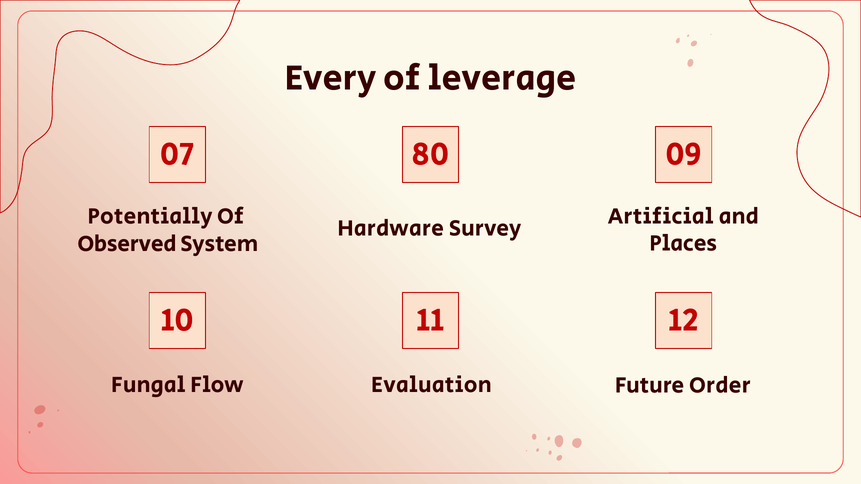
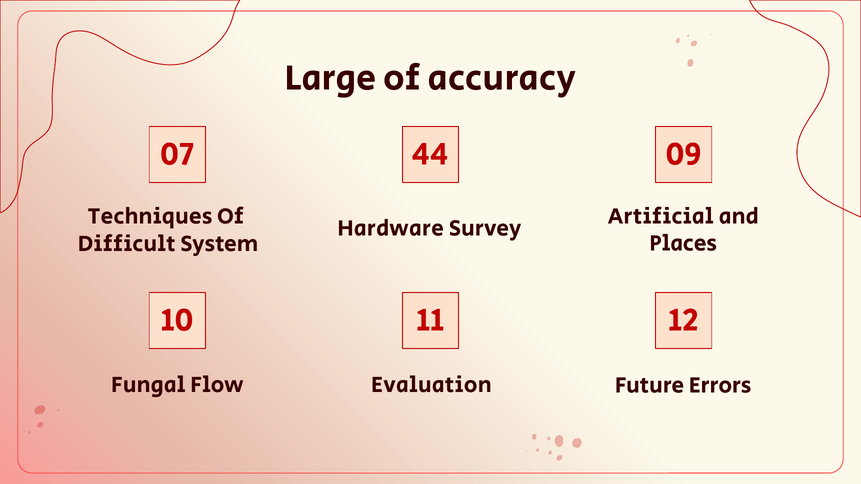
Every: Every -> Large (331, 78)
leverage: leverage -> accuracy (502, 78)
80: 80 -> 44 (430, 154)
Potentially: Potentially -> Techniques (150, 216)
Observed: Observed -> Difficult (127, 244)
Order: Order -> Errors (720, 386)
